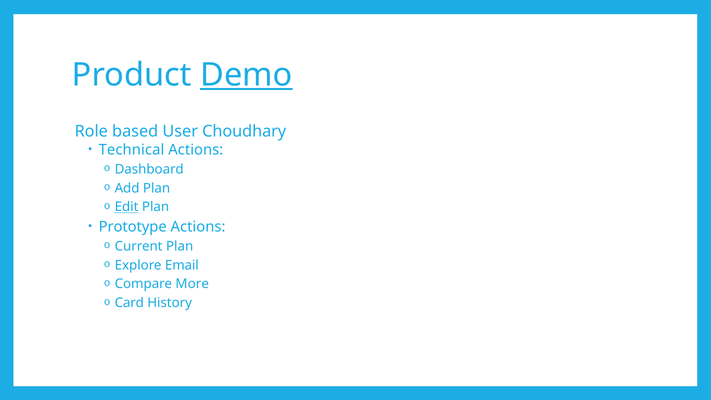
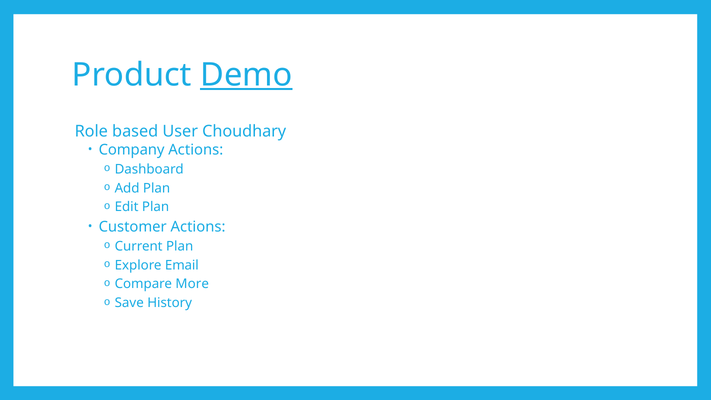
Technical: Technical -> Company (132, 150)
Edit underline: present -> none (127, 207)
Prototype: Prototype -> Customer (133, 227)
Card: Card -> Save (129, 303)
